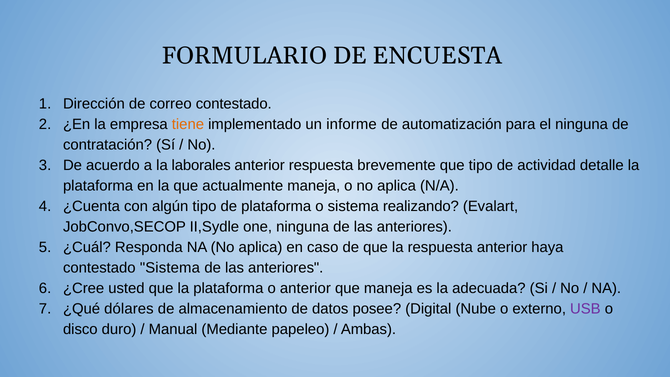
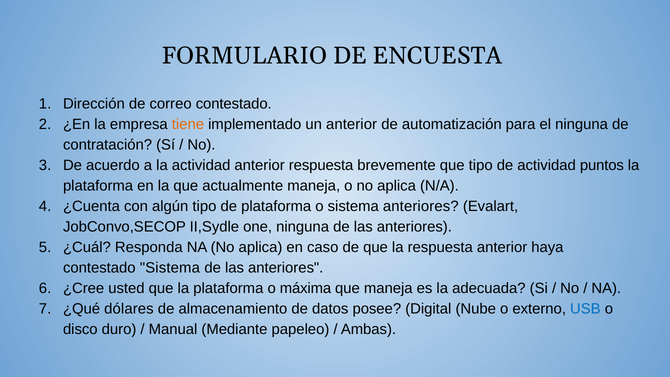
un informe: informe -> anterior (352, 124)
la laborales: laborales -> actividad (201, 165)
detalle: detalle -> puntos (602, 165)
sistema realizando: realizando -> anteriores (421, 206)
o anterior: anterior -> máxima (305, 288)
USB colour: purple -> blue (585, 309)
